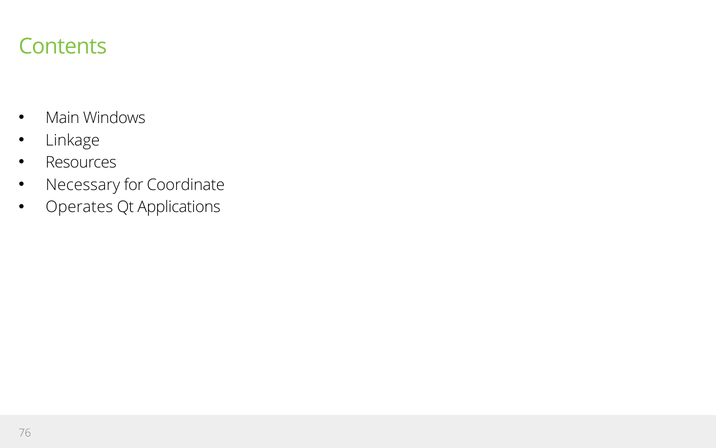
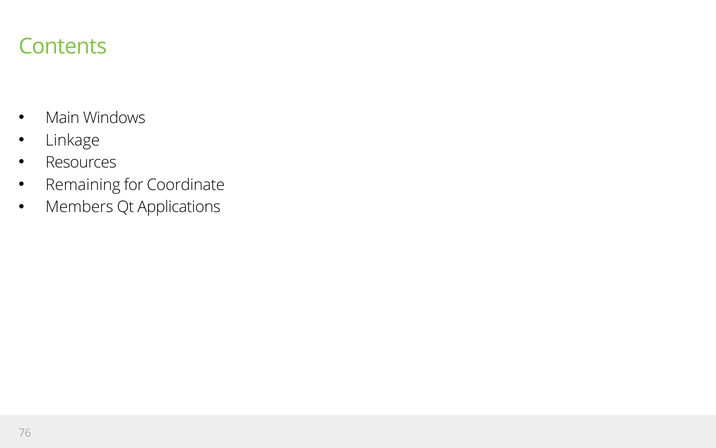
Necessary: Necessary -> Remaining (83, 185)
Operates: Operates -> Members (79, 207)
